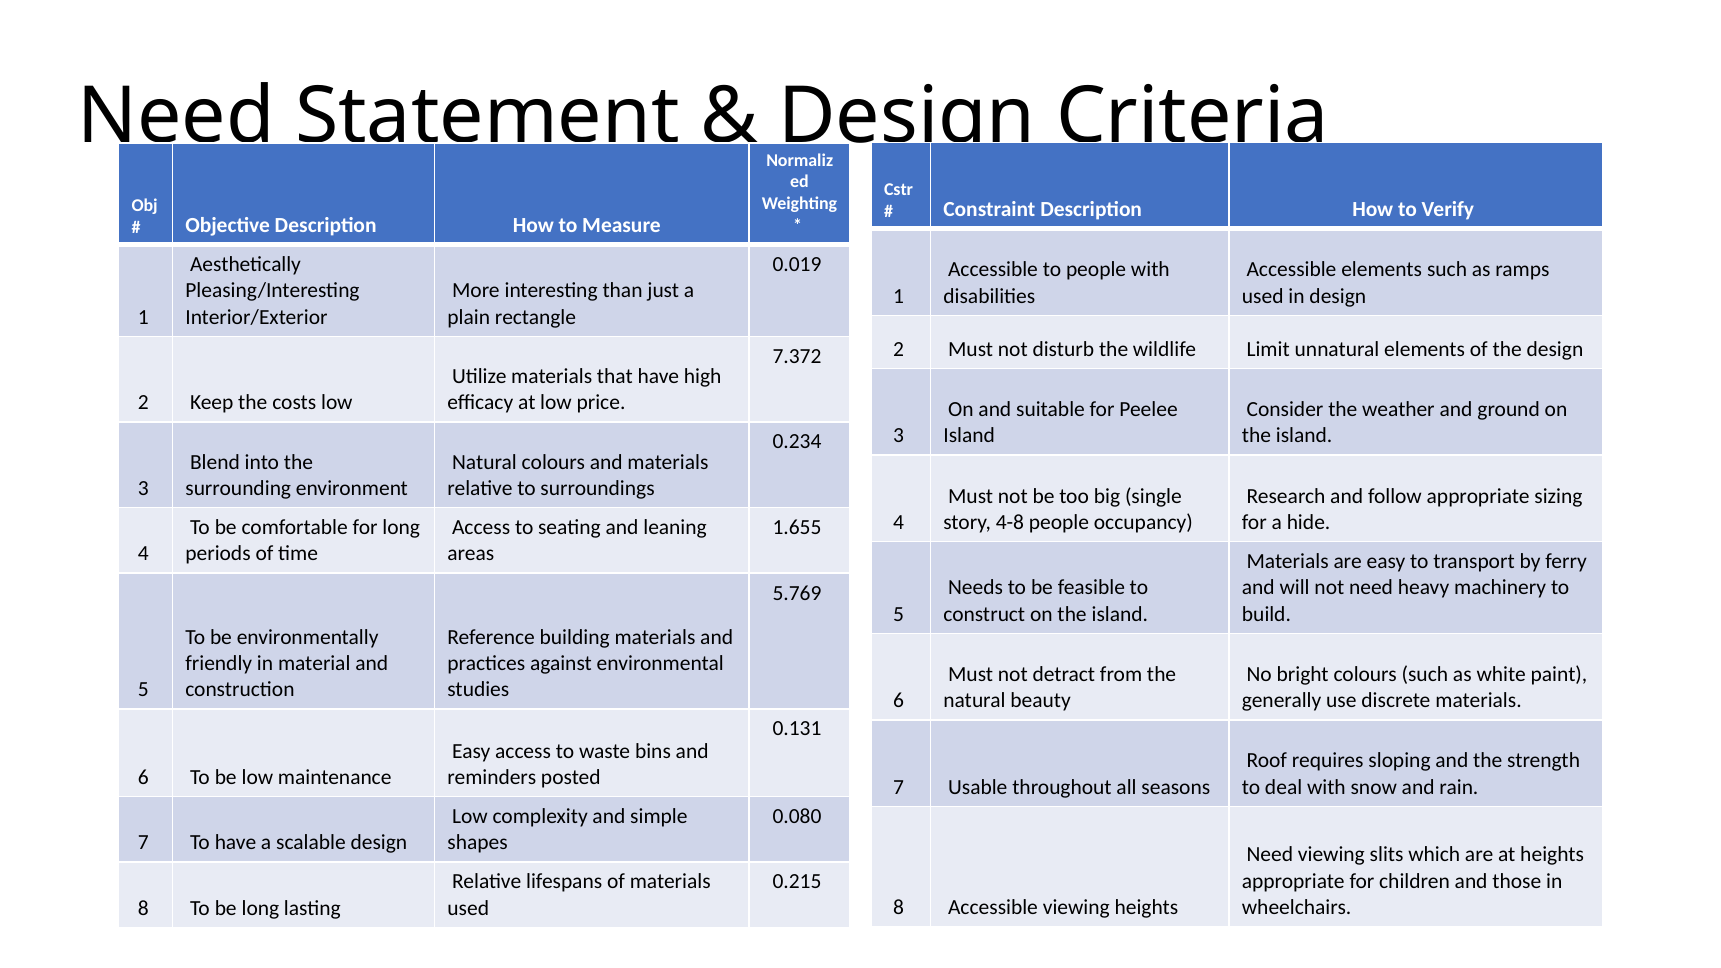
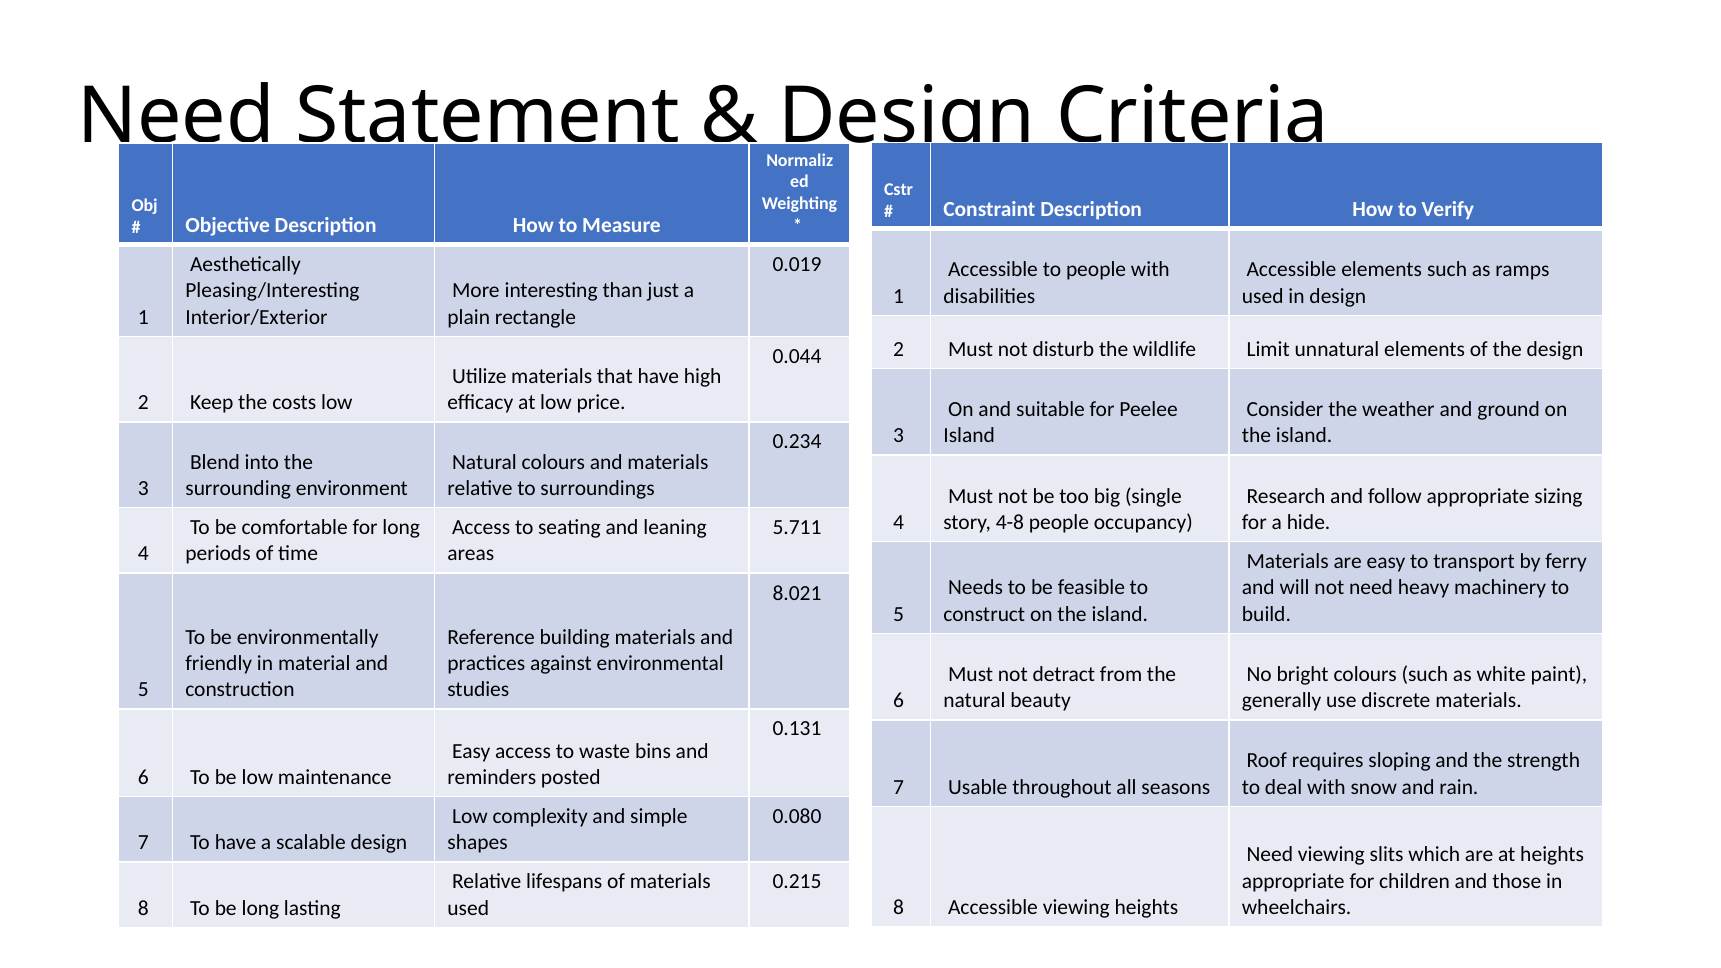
7.372: 7.372 -> 0.044 (797, 356)
1.655: 1.655 -> 5.711 (797, 528)
5.769: 5.769 -> 8.021 (797, 593)
